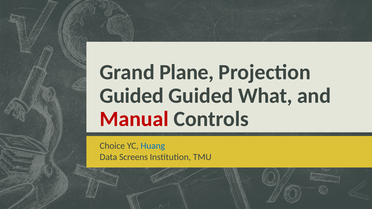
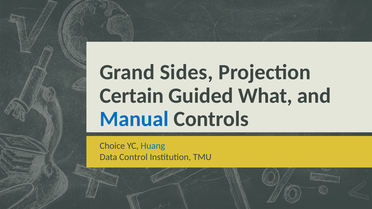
Plane: Plane -> Sides (186, 72)
Guided: Guided -> Certain (132, 96)
Manual colour: red -> blue (134, 119)
Screens: Screens -> Control (133, 157)
